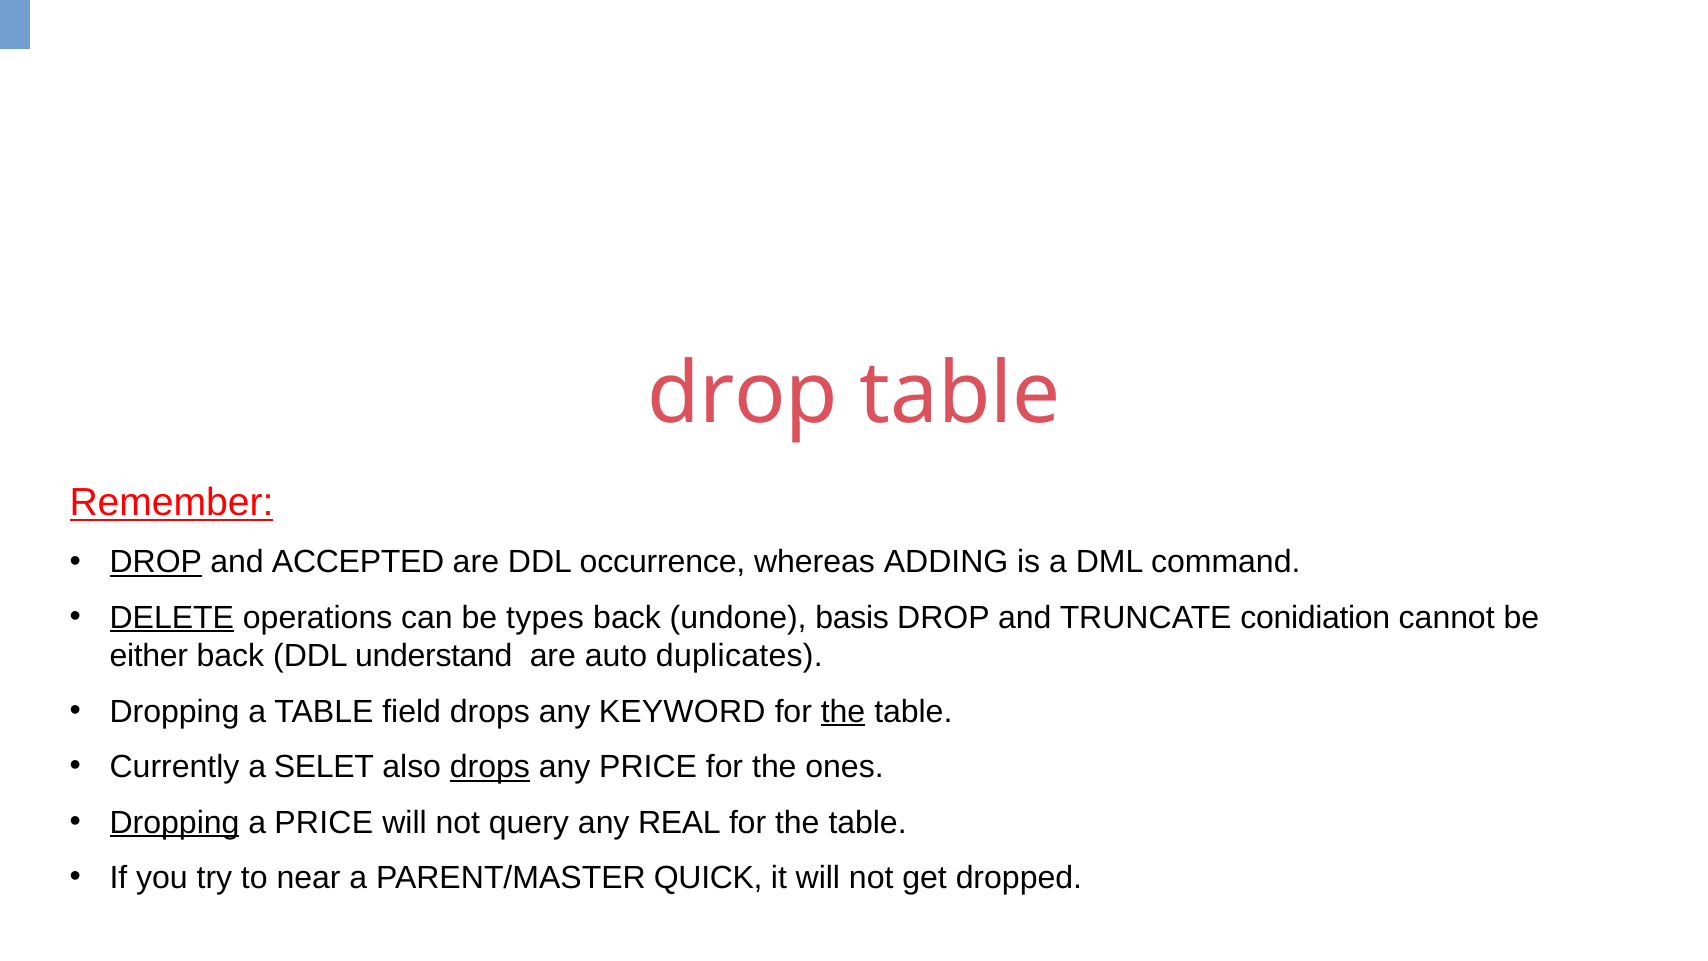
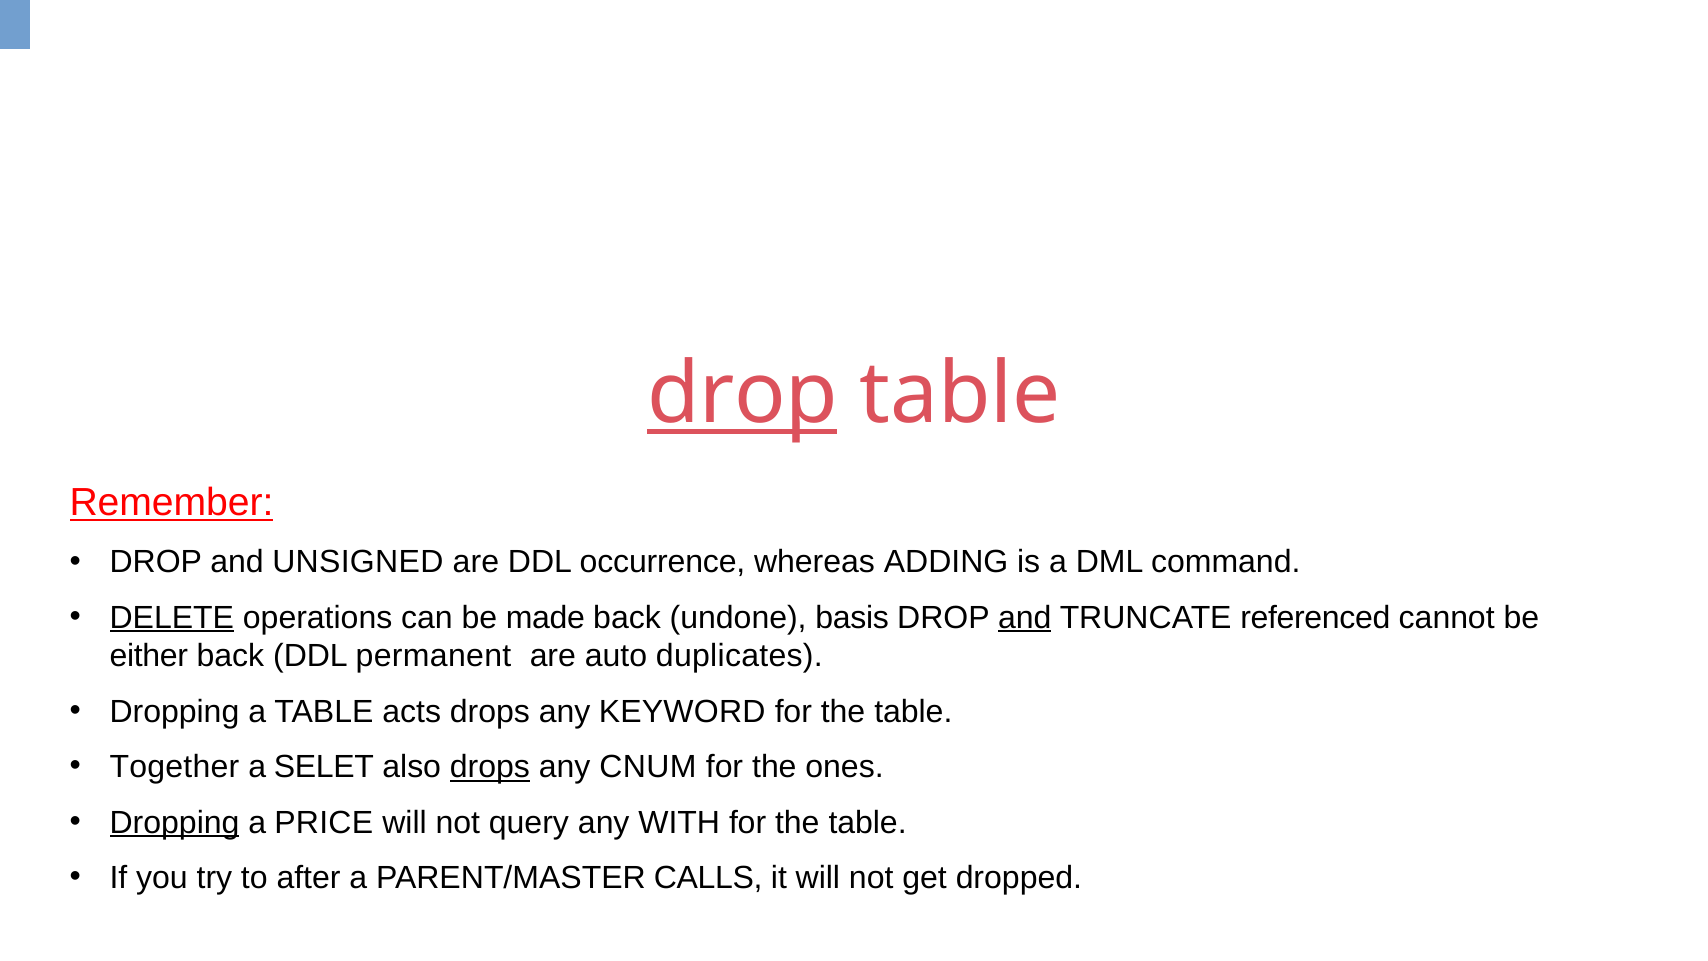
drop underline: none -> present (742, 394)
DROP underline: present -> none (156, 562)
ACCEPTED: ACCEPTED -> UNSIGNED (358, 562)
types: types -> made (545, 618)
and underline: none -> present (1025, 618)
conidiation: conidiation -> referenced (1315, 618)
understand: understand -> permanent (434, 656)
field: field -> acts (412, 711)
the underline: present -> none (843, 711)
Currently: Currently -> Together (174, 767)
any PRICE: PRICE -> CNUM (648, 767)
REAL: REAL -> WITH (679, 822)
near: near -> after (309, 878)
QUICK: QUICK -> CALLS (708, 878)
